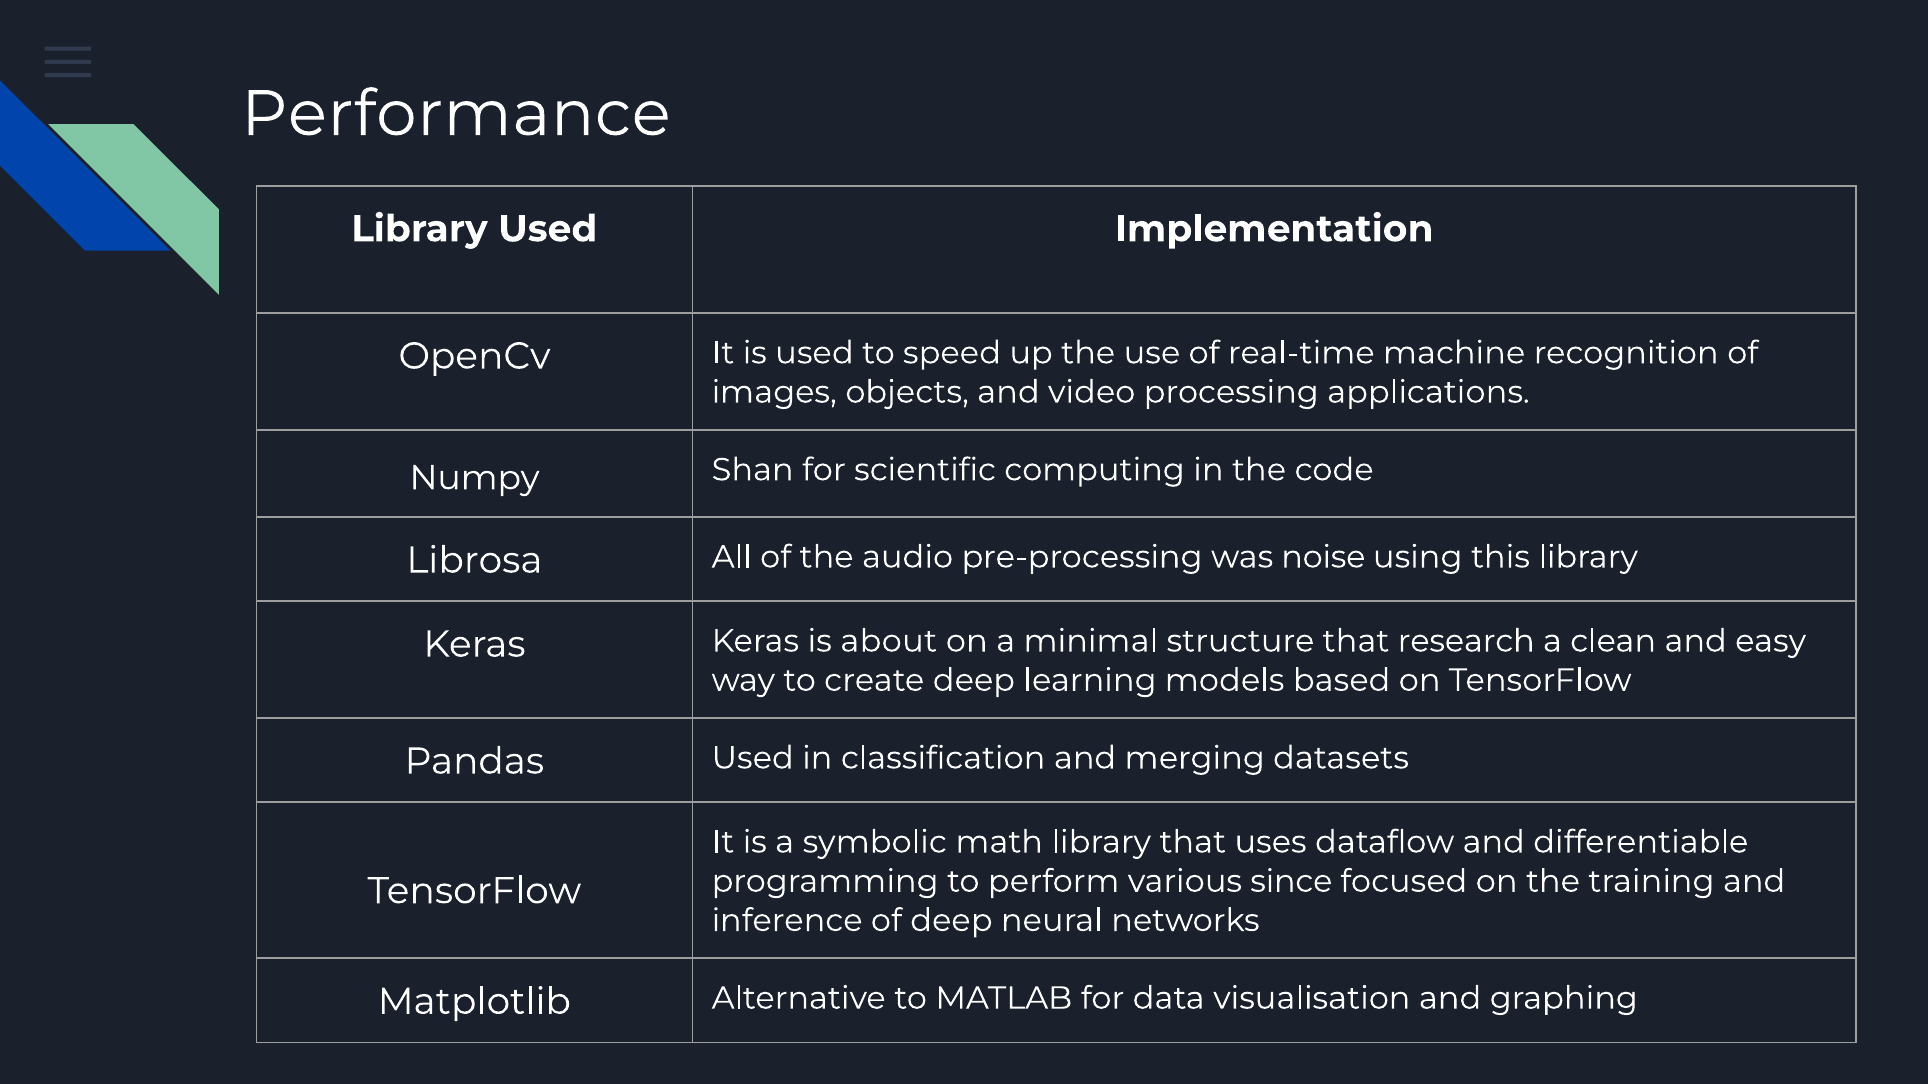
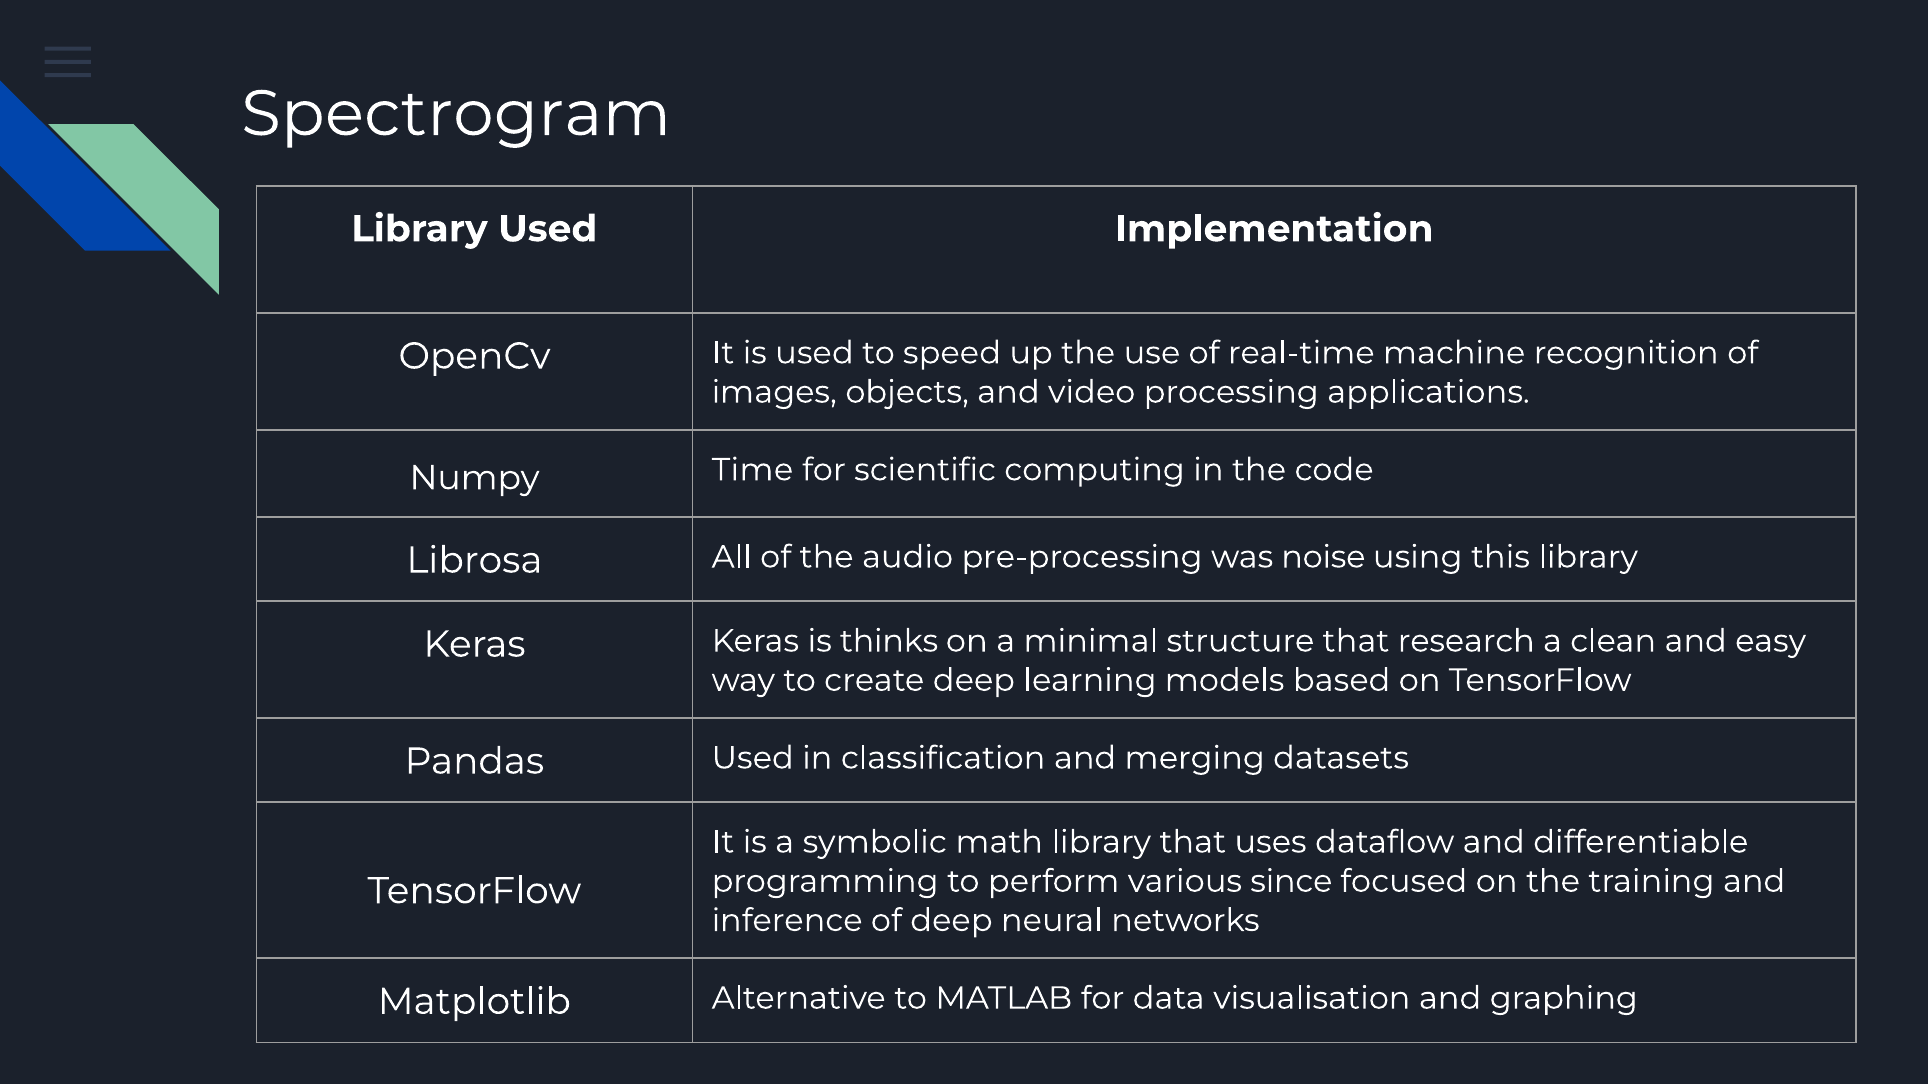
Performance: Performance -> Spectrogram (456, 114)
Shan: Shan -> Time (753, 470)
about: about -> thinks (889, 641)
